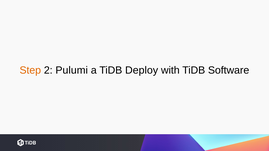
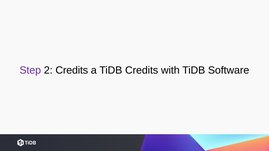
Step colour: orange -> purple (30, 70)
2 Pulumi: Pulumi -> Credits (72, 70)
TiDB Deploy: Deploy -> Credits (142, 70)
